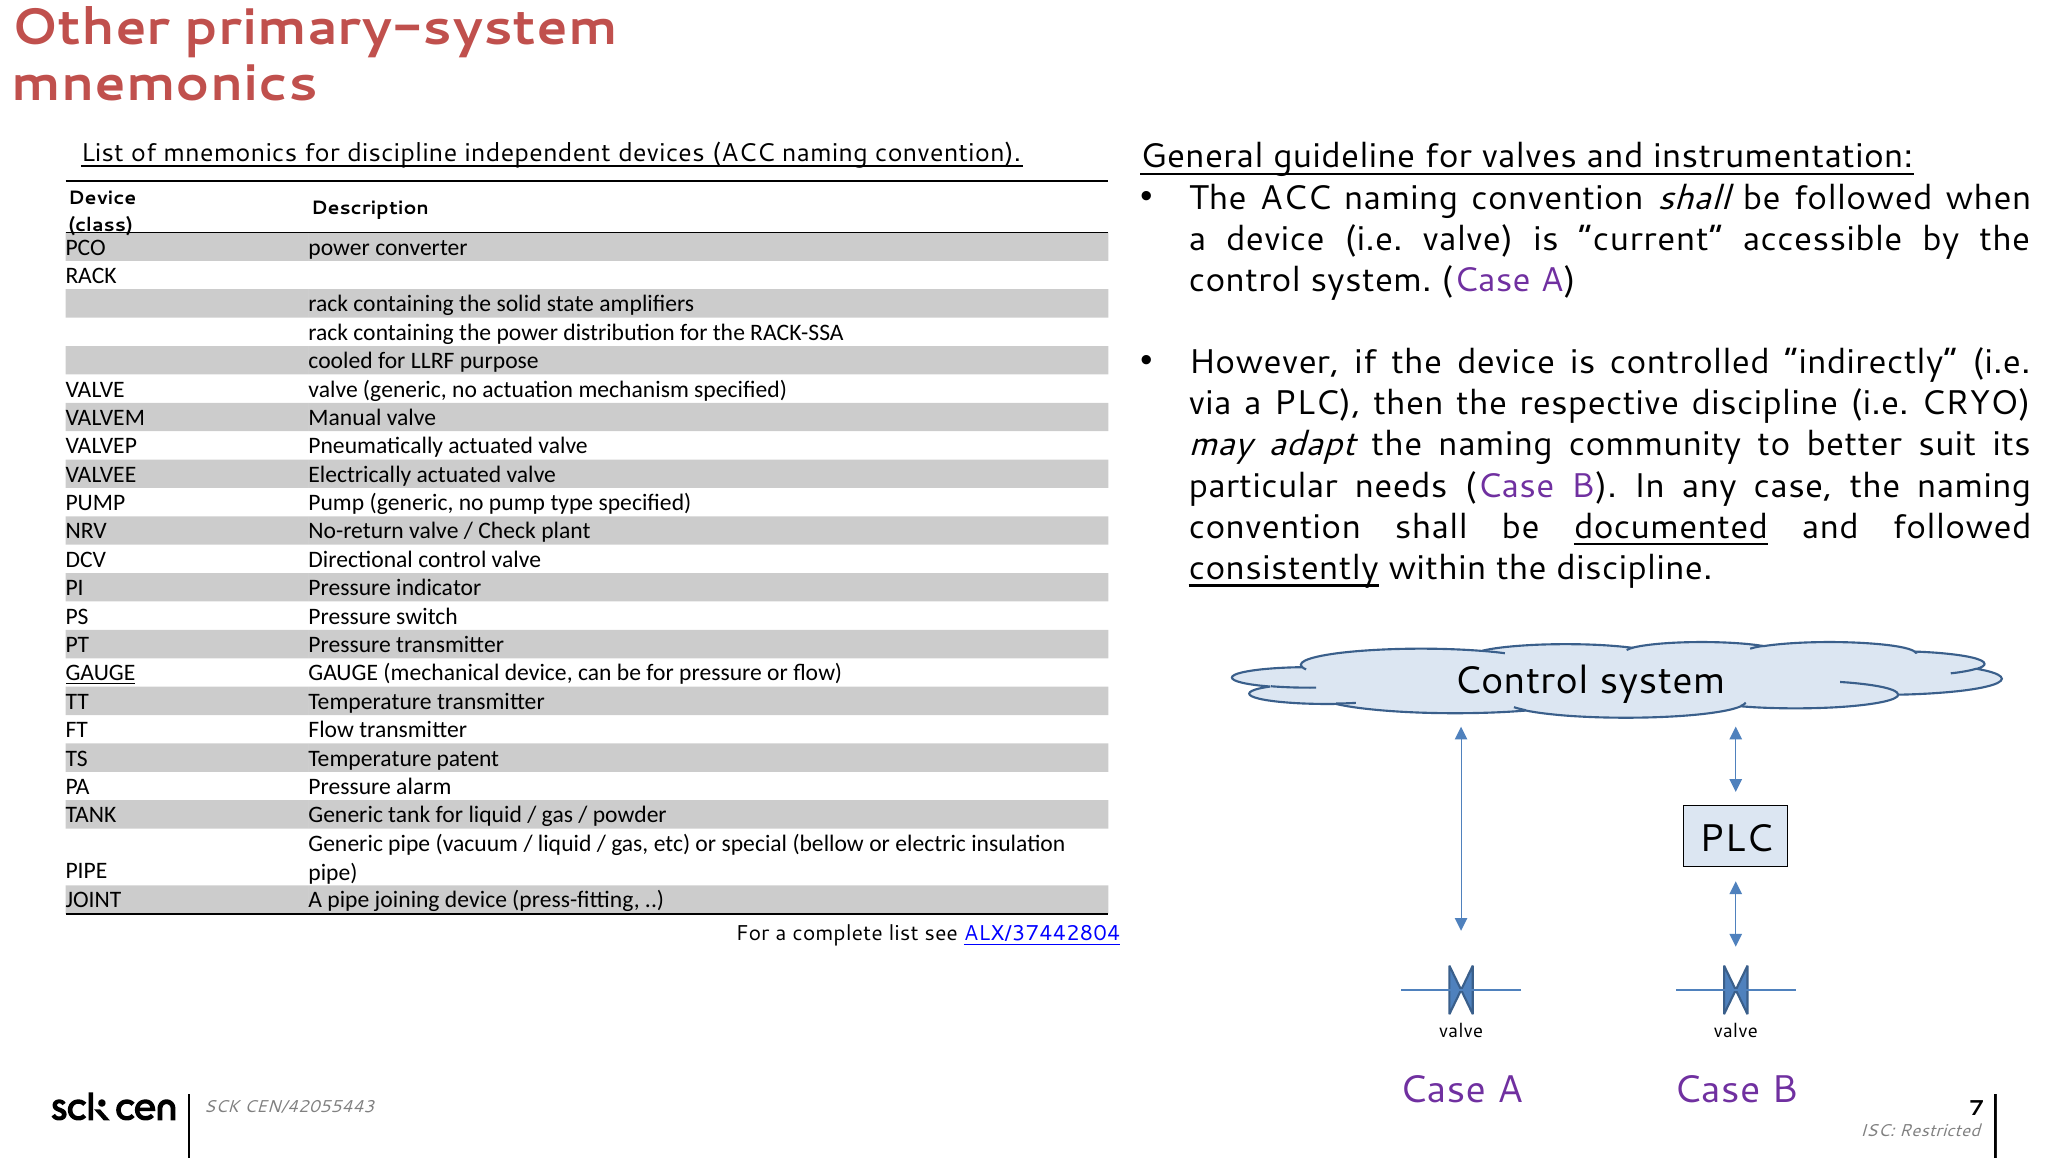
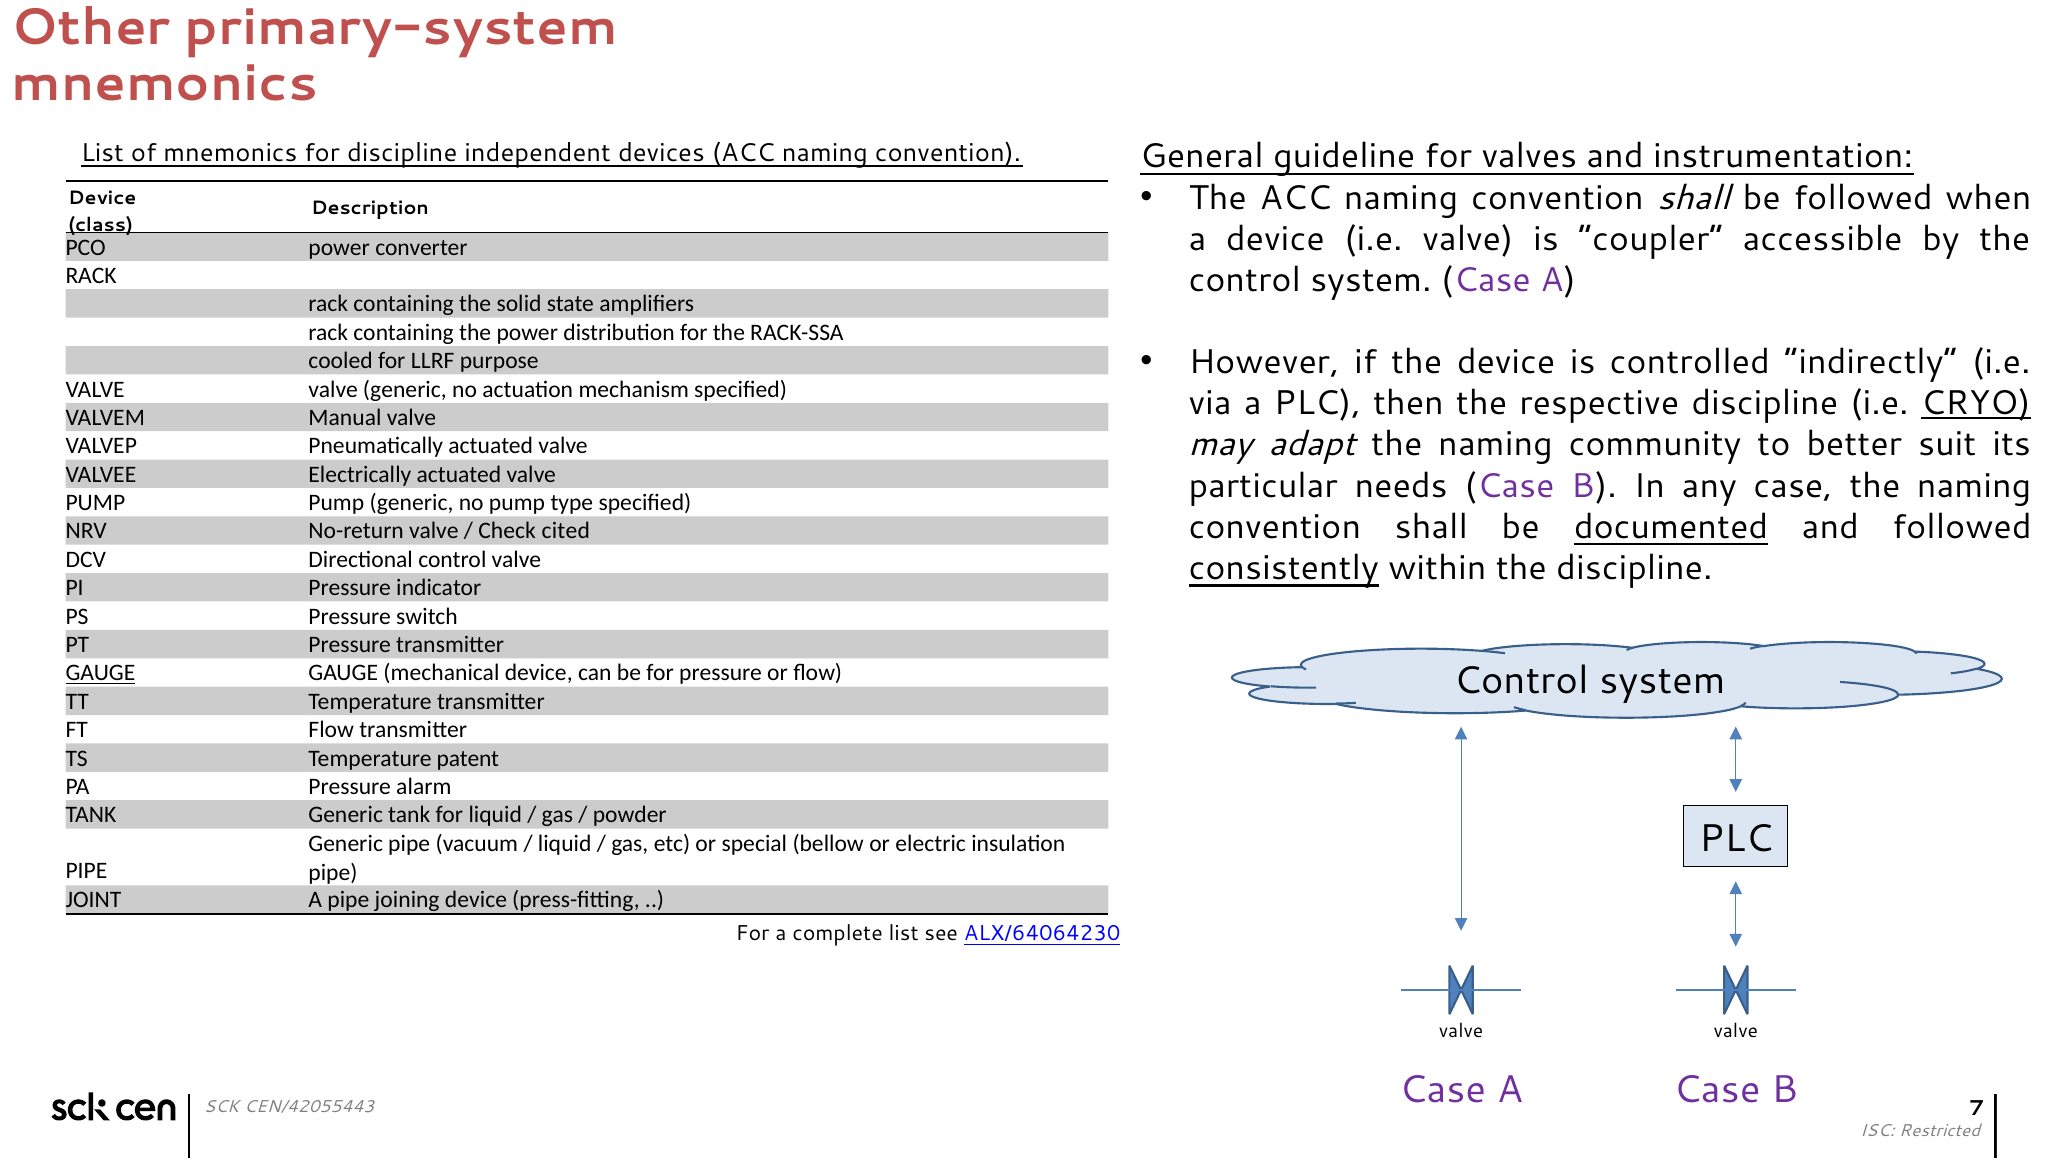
current: current -> coupler (1651, 239)
CRYO underline: none -> present (1976, 404)
plant: plant -> cited (566, 531)
ALX/37442804: ALX/37442804 -> ALX/64064230 (1042, 934)
